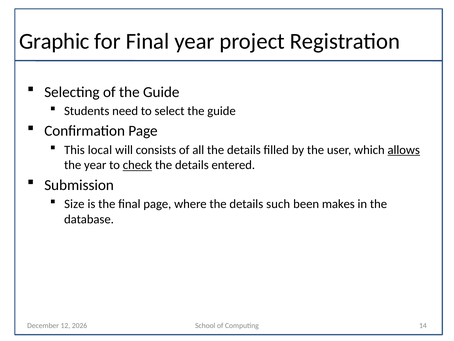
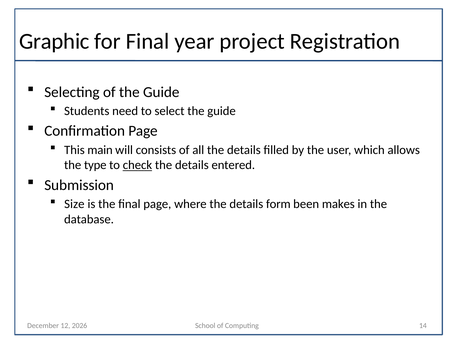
local: local -> main (100, 150)
allows underline: present -> none (404, 150)
the year: year -> type (95, 165)
such: such -> form (278, 204)
